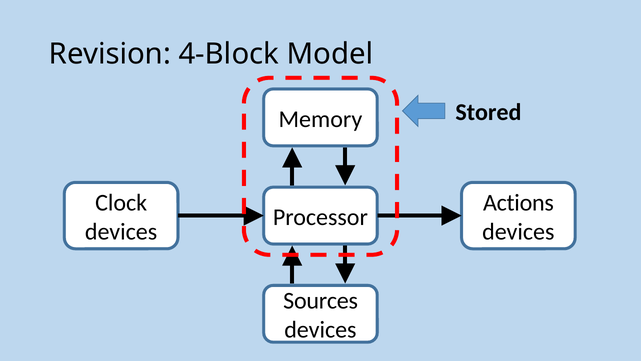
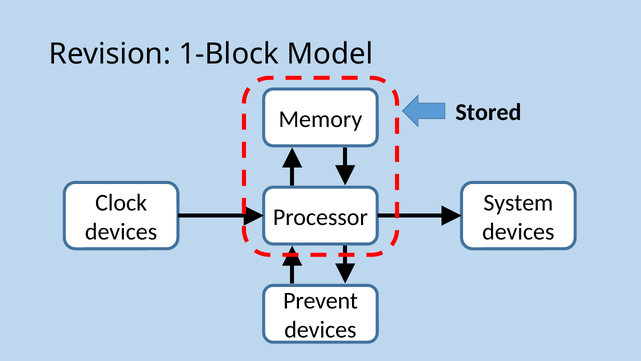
4-Block: 4-Block -> 1-Block (229, 54)
Actions: Actions -> System (518, 203)
Sources: Sources -> Prevent (321, 301)
